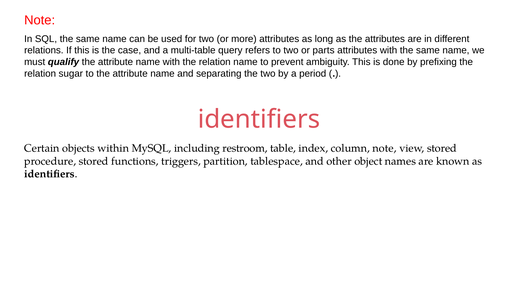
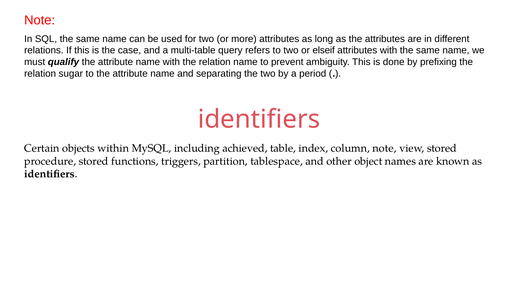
parts: parts -> elseif (324, 51)
restroom: restroom -> achieved (245, 148)
